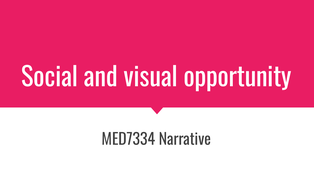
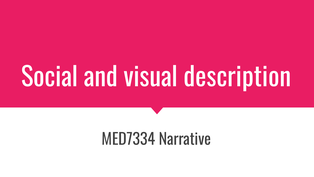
opportunity: opportunity -> description (237, 78)
